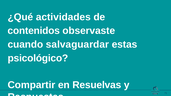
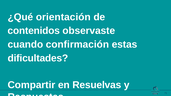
actividades: actividades -> orientación (63, 17)
salvaguardar: salvaguardar -> confirmación (77, 45)
psicológico: psicológico -> dificultades (38, 58)
